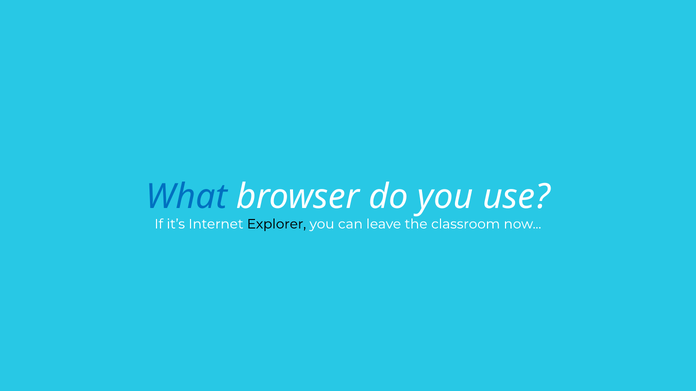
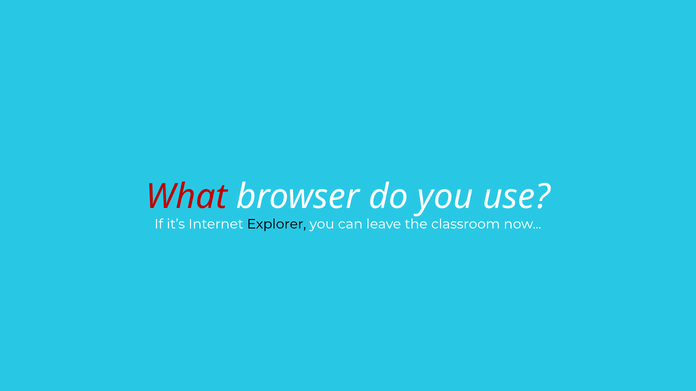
What colour: blue -> red (187, 197)
